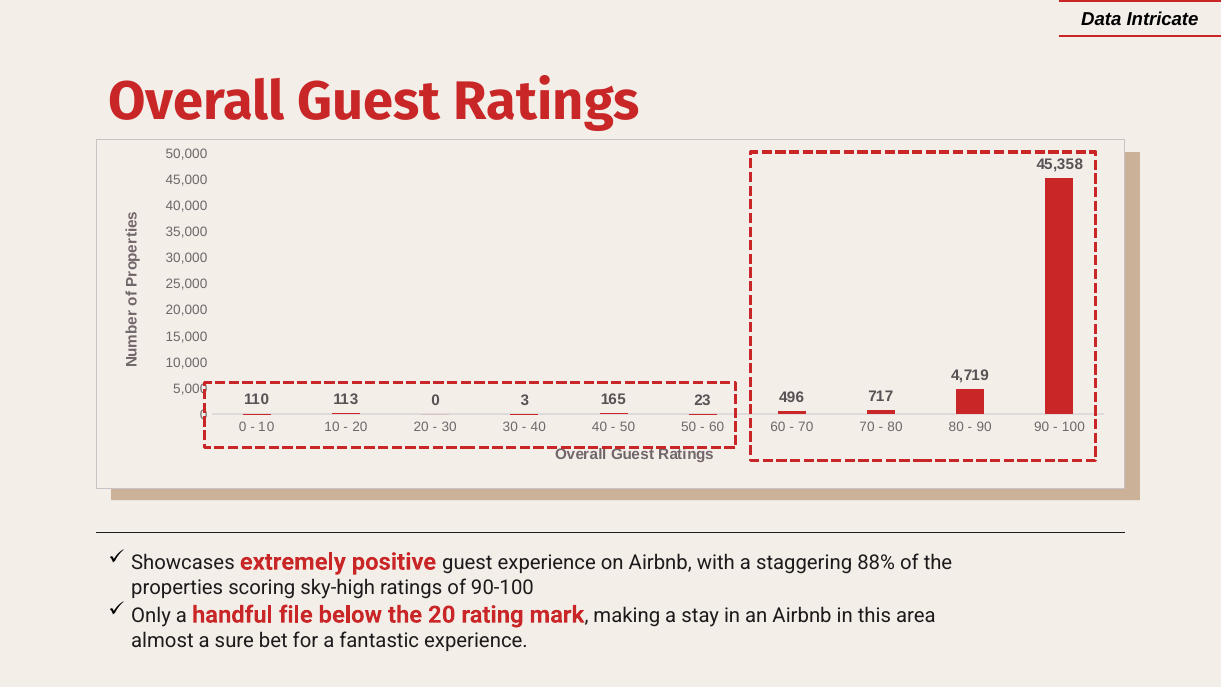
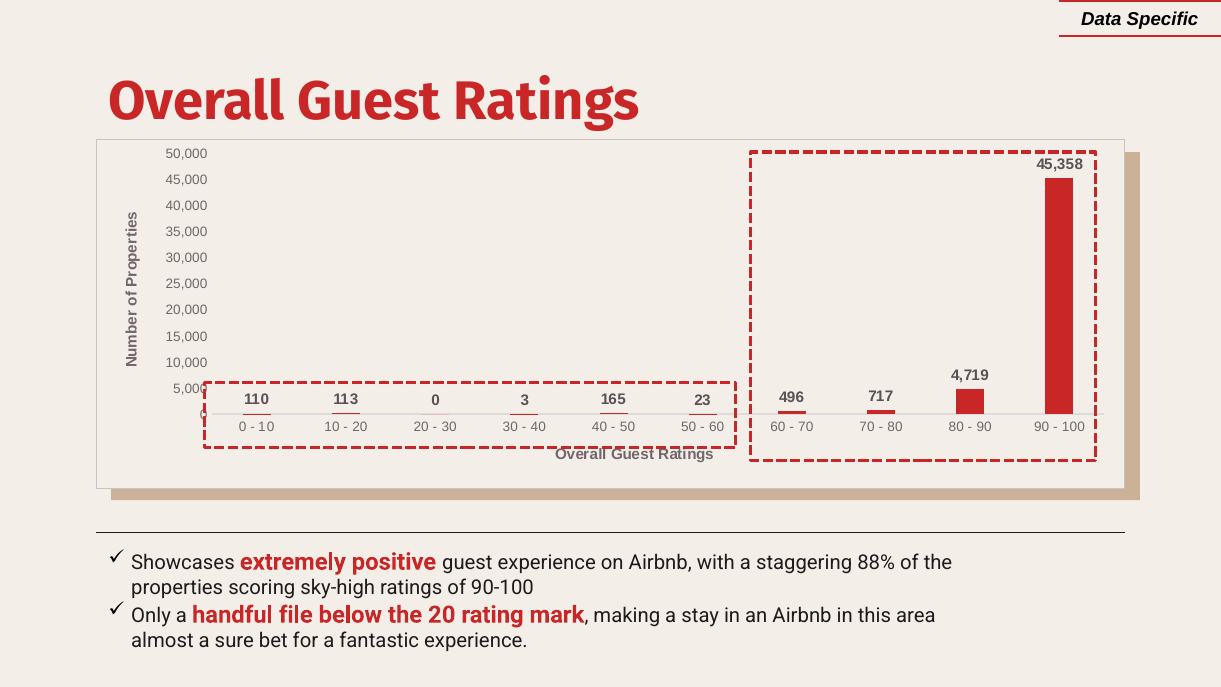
Intricate: Intricate -> Specific (1162, 19)
